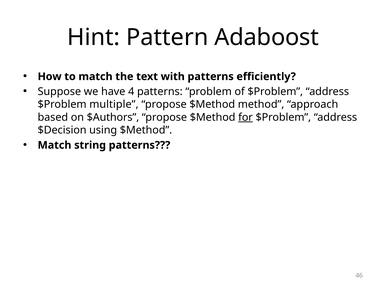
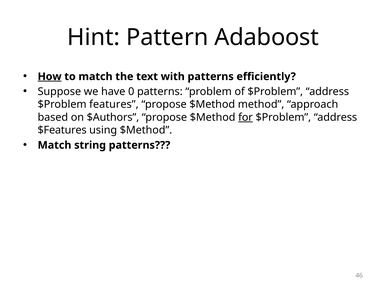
How underline: none -> present (50, 77)
4: 4 -> 0 (131, 92)
multiple: multiple -> features (114, 105)
$Decision: $Decision -> $Features (62, 130)
